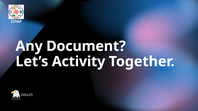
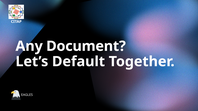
Activity: Activity -> Default (78, 62)
